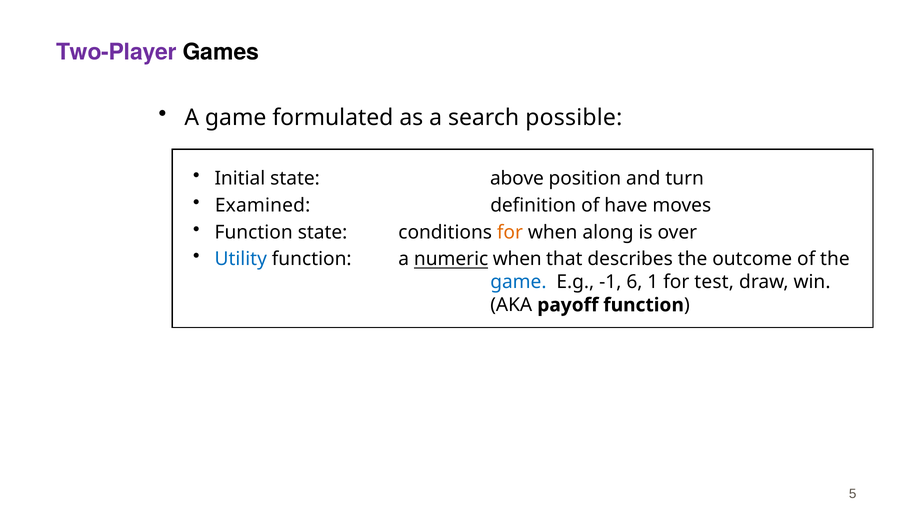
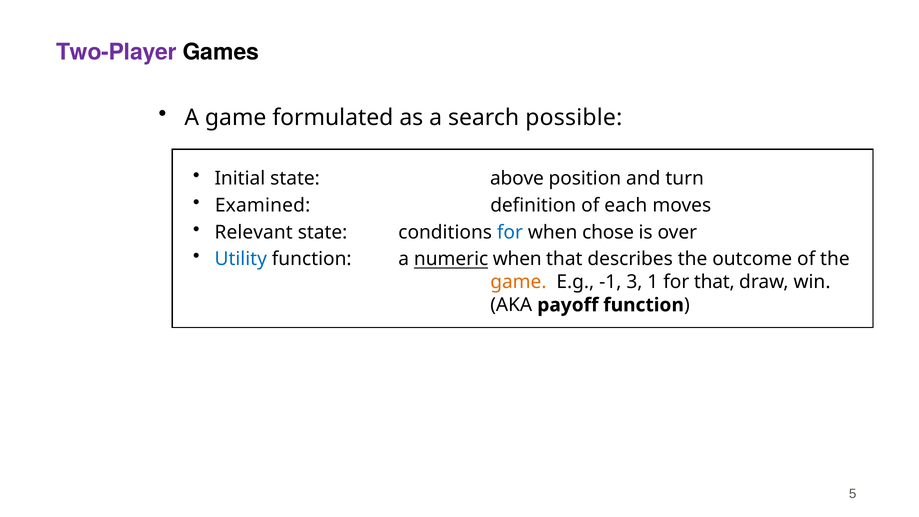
have: have -> each (626, 205)
Function: Function -> Relevant (254, 232)
for colour: orange -> blue (510, 232)
along: along -> chose (608, 232)
game colour: blue -> orange (518, 282)
6: 6 -> 3 (634, 282)
for test: test -> that (714, 282)
